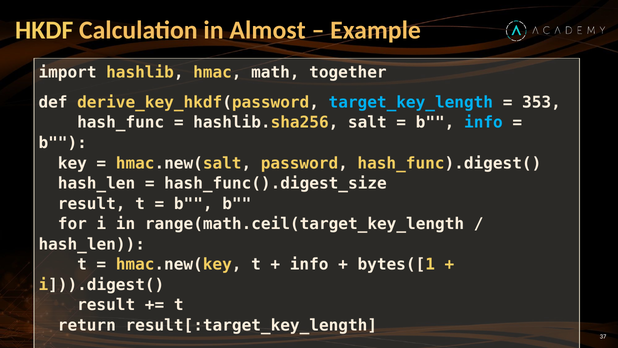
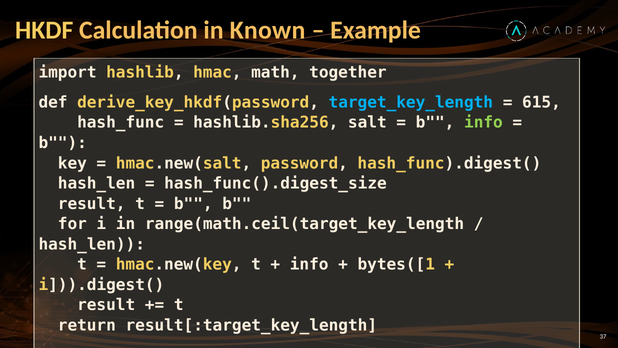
Almost: Almost -> Known (267, 30)
353: 353 -> 615 (541, 102)
info colour: light blue -> light green (483, 123)
